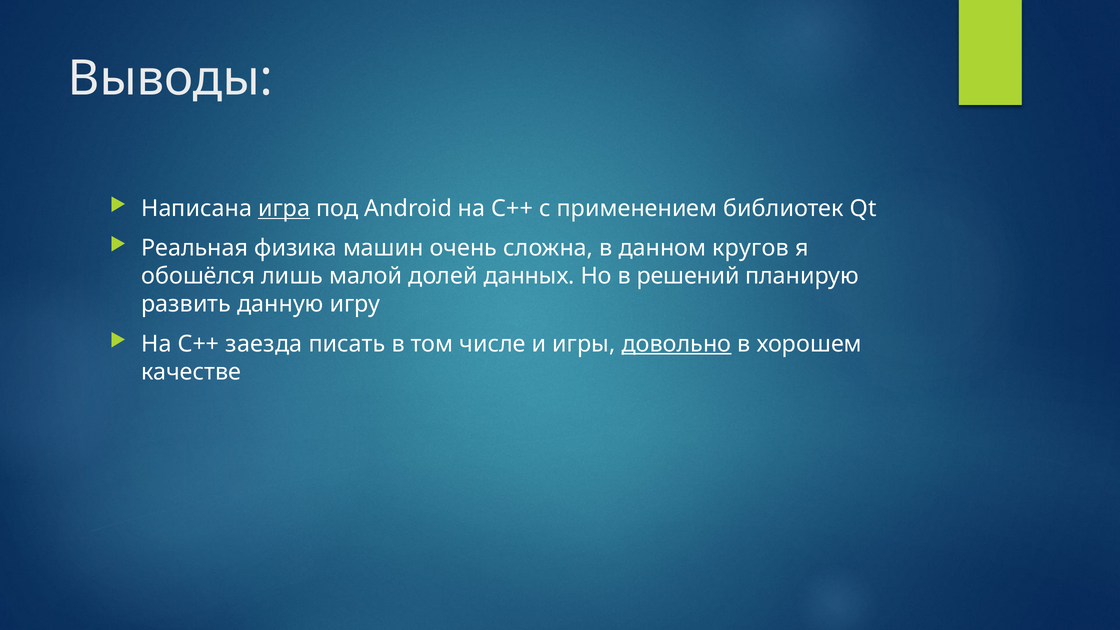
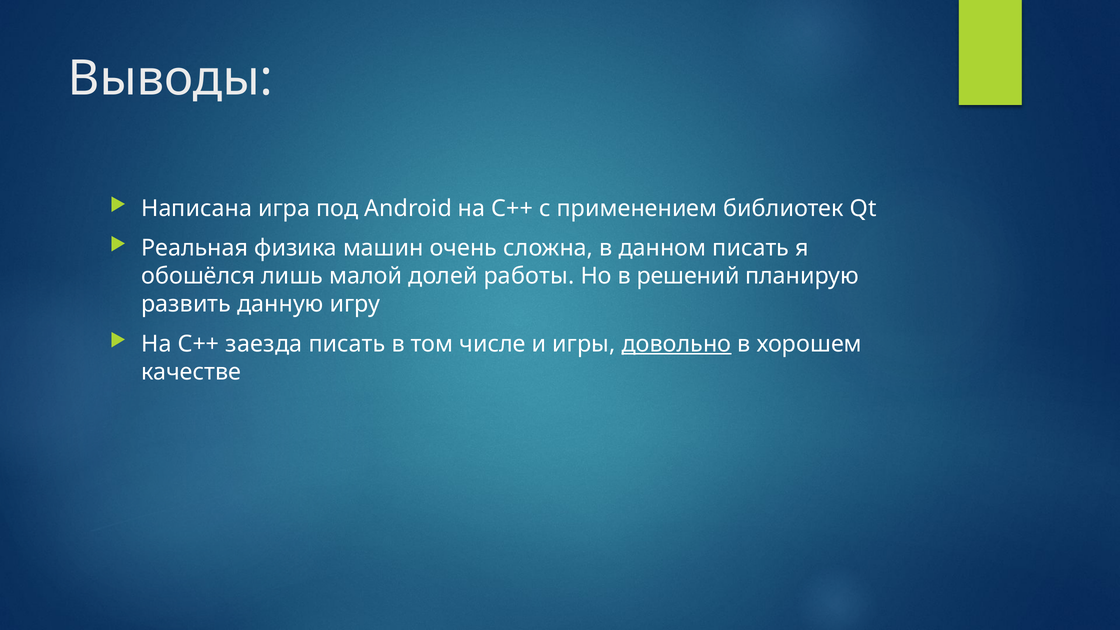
игра underline: present -> none (284, 208)
данном кругов: кругов -> писать (751, 248)
данных: данных -> работы (529, 276)
